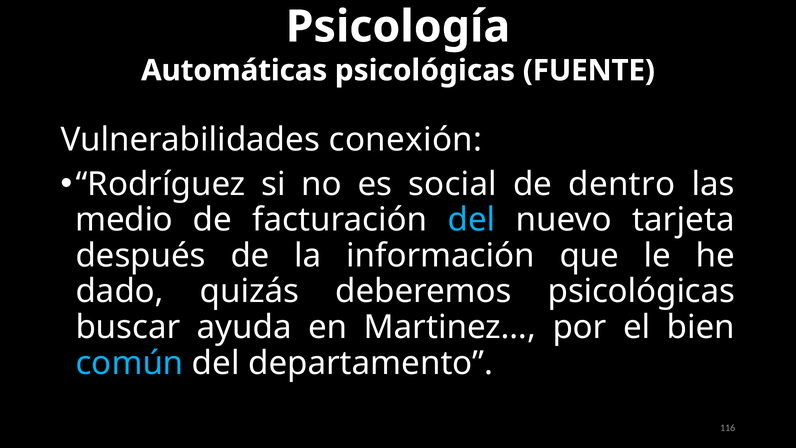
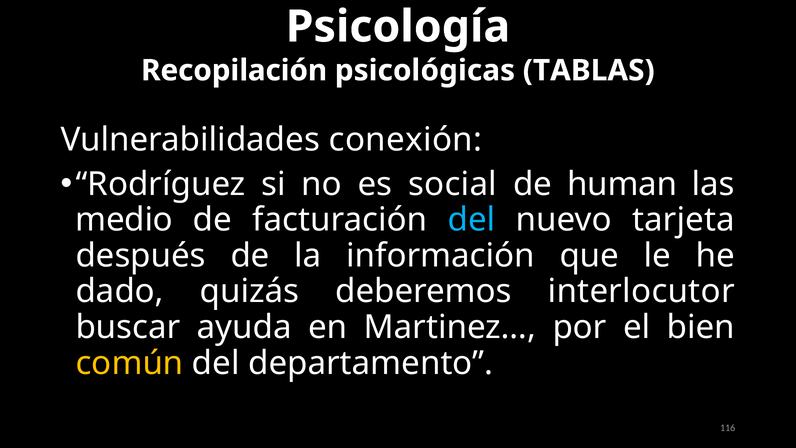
Automáticas: Automáticas -> Recopilación (234, 70)
FUENTE: FUENTE -> TABLAS (589, 70)
dentro: dentro -> human (622, 184)
deberemos psicológicas: psicológicas -> interlocutor (641, 291)
común colour: light blue -> yellow (130, 363)
